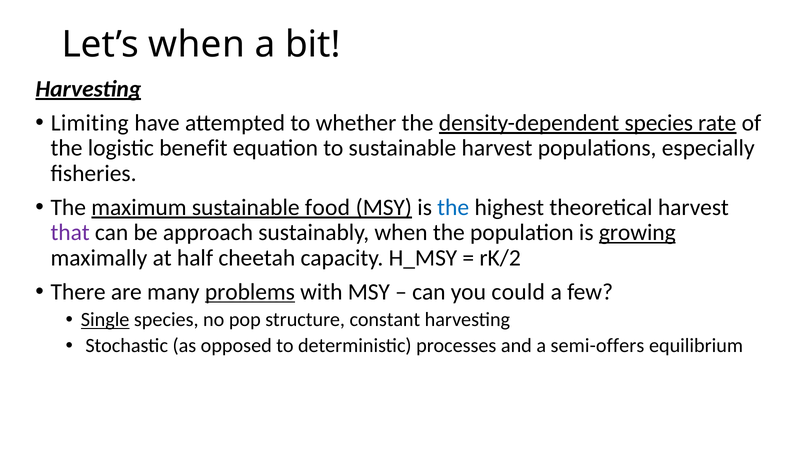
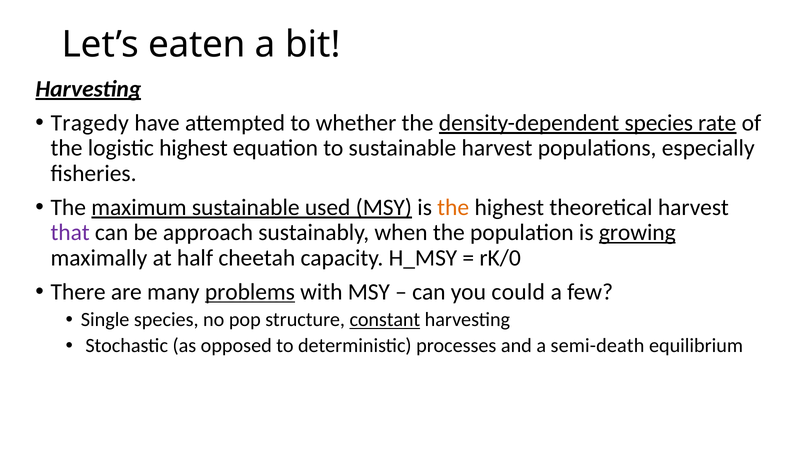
Let’s when: when -> eaten (197, 45)
Limiting: Limiting -> Tragedy (90, 123)
logistic benefit: benefit -> highest (194, 148)
food: food -> used (328, 207)
the colour: blue -> orange (453, 207)
rK/2: rK/2 -> rK/0 (500, 258)
Single underline: present -> none (105, 320)
constant underline: none -> present (385, 320)
semi-offers: semi-offers -> semi-death (597, 346)
